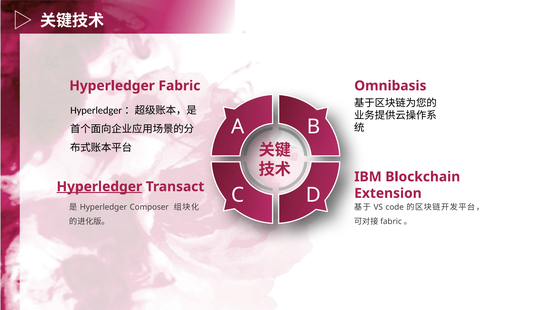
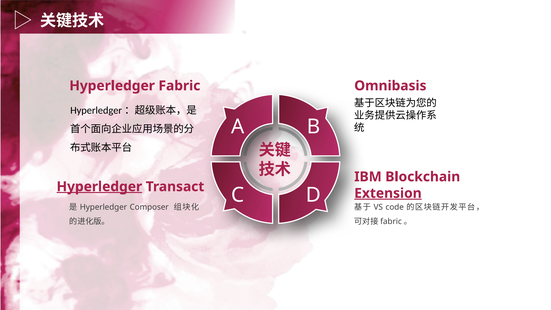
Extension underline: none -> present (388, 193)
